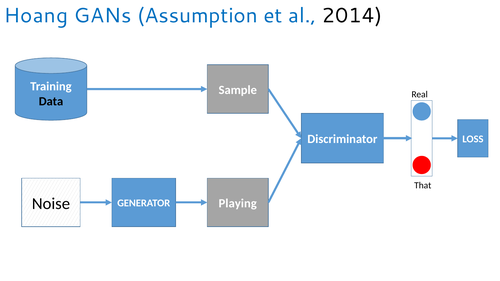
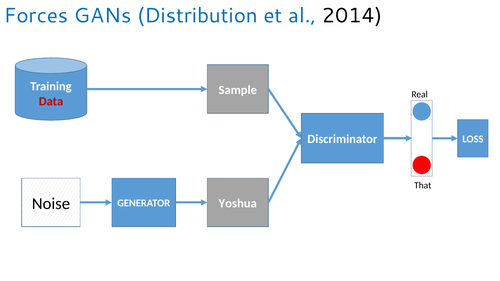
Hoang: Hoang -> Forces (36, 16)
Assumption: Assumption -> Distribution (197, 16)
Data colour: black -> red (51, 101)
Playing: Playing -> Yoshua (238, 203)
